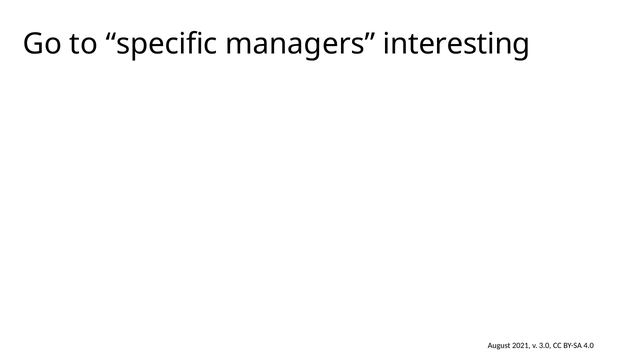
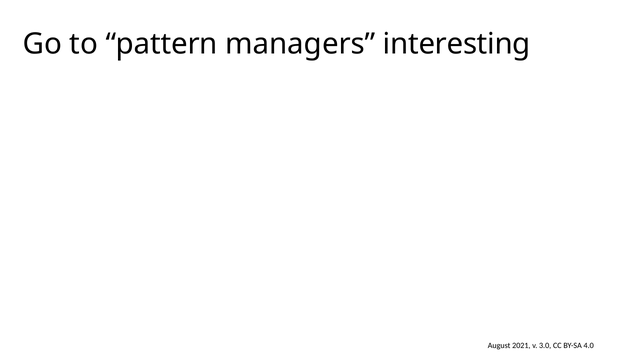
specific: specific -> pattern (162, 44)
